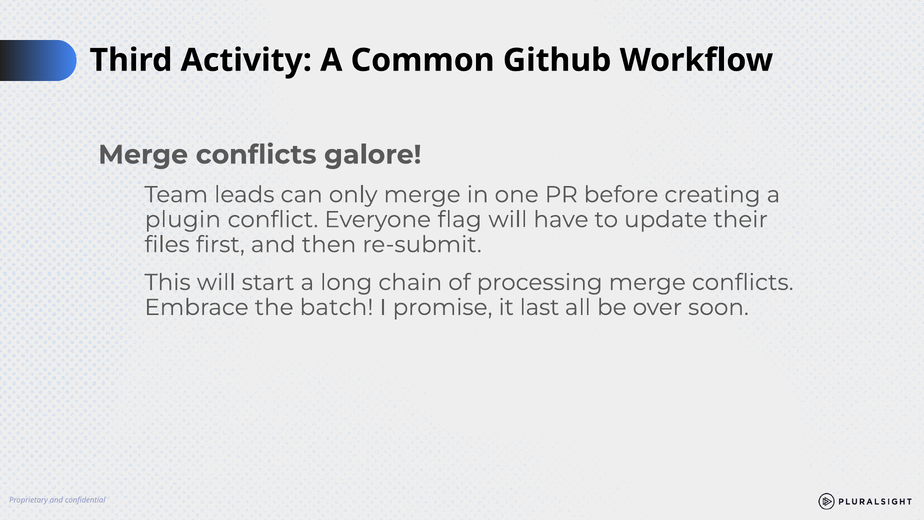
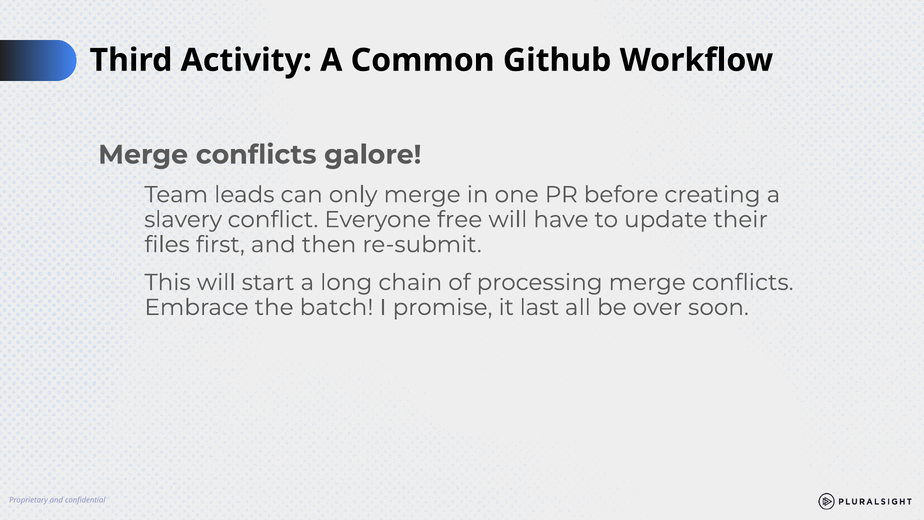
plugin: plugin -> slavery (183, 220)
flag: flag -> free (460, 220)
